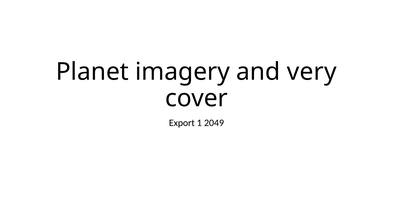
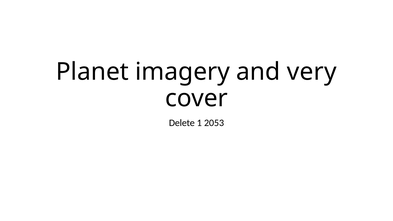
Export: Export -> Delete (182, 123)
2049: 2049 -> 2053 (214, 123)
